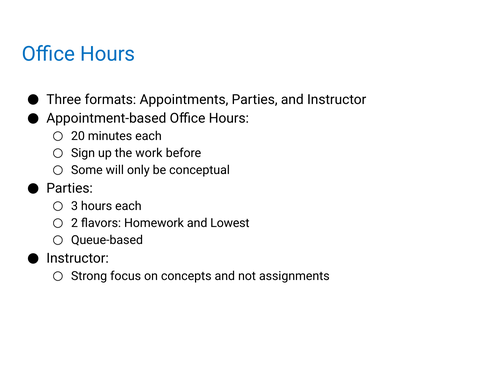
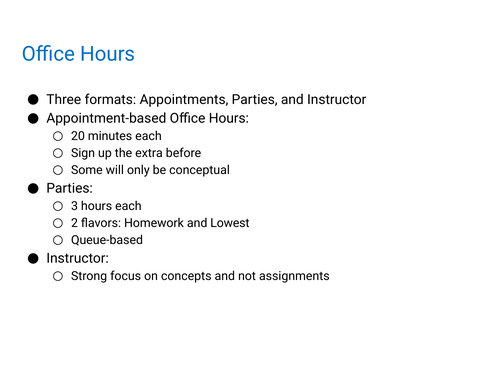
work: work -> extra (149, 153)
